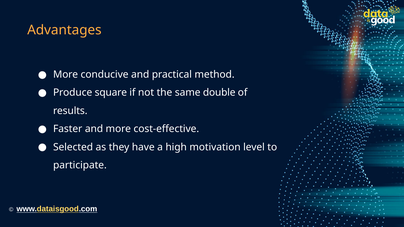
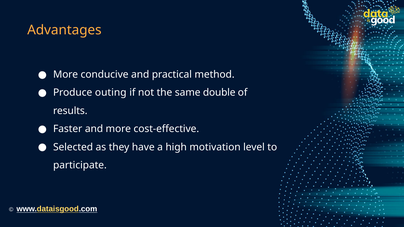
square: square -> outing (111, 93)
